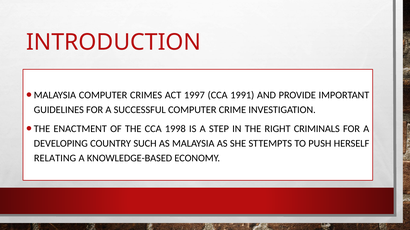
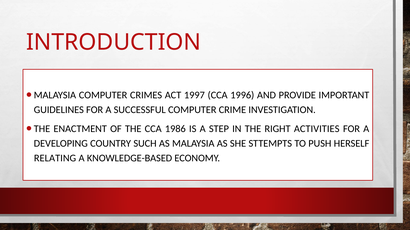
1991: 1991 -> 1996 (242, 95)
1998: 1998 -> 1986 (175, 129)
CRIMINALS: CRIMINALS -> ACTIVITIES (317, 129)
